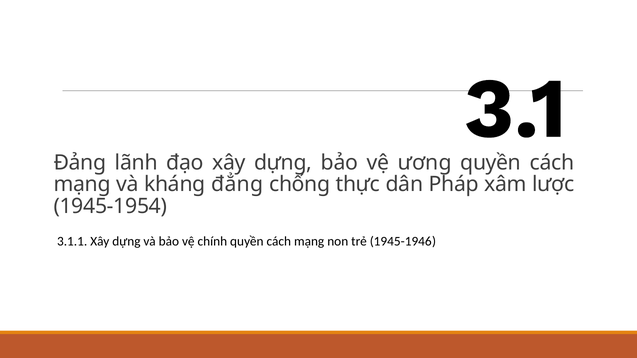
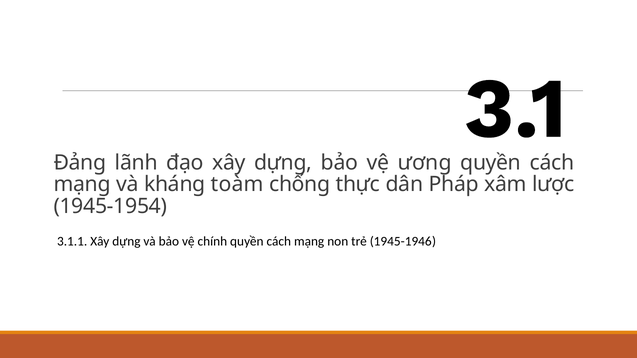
đẳng: đẳng -> toàm (237, 185)
